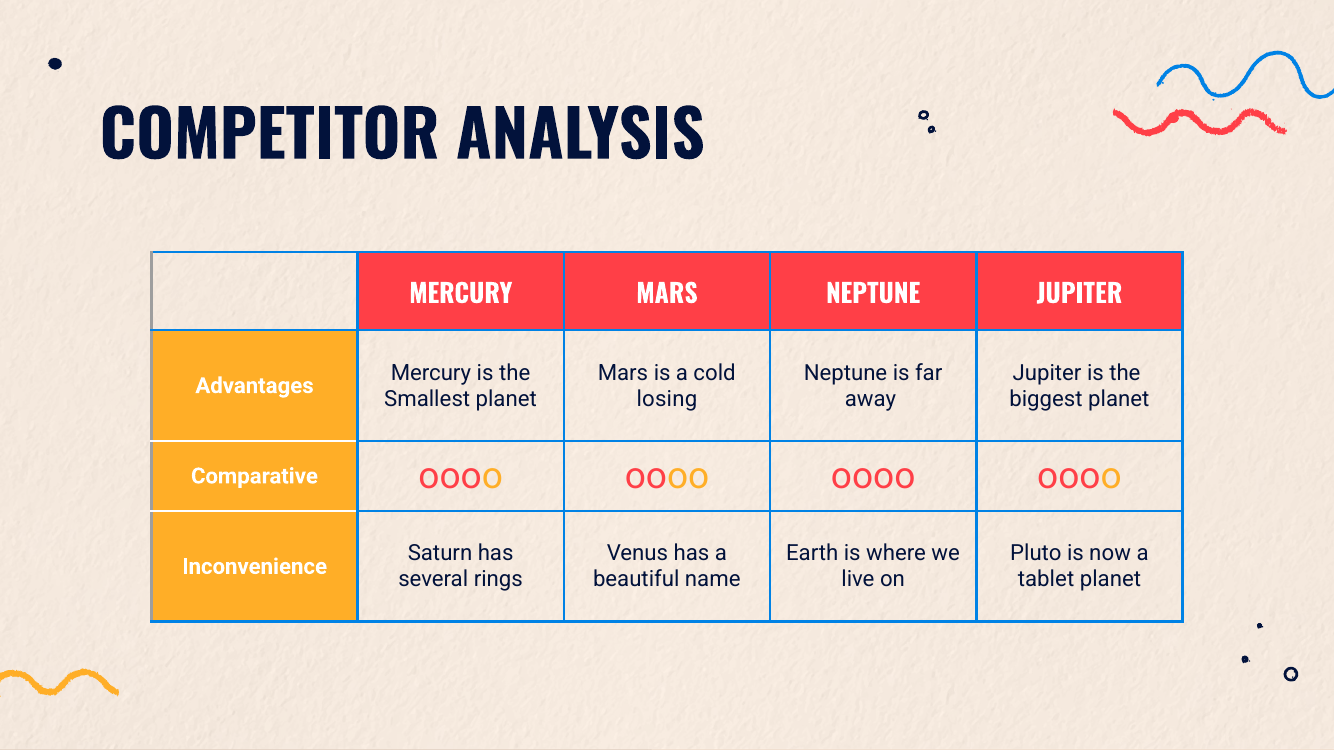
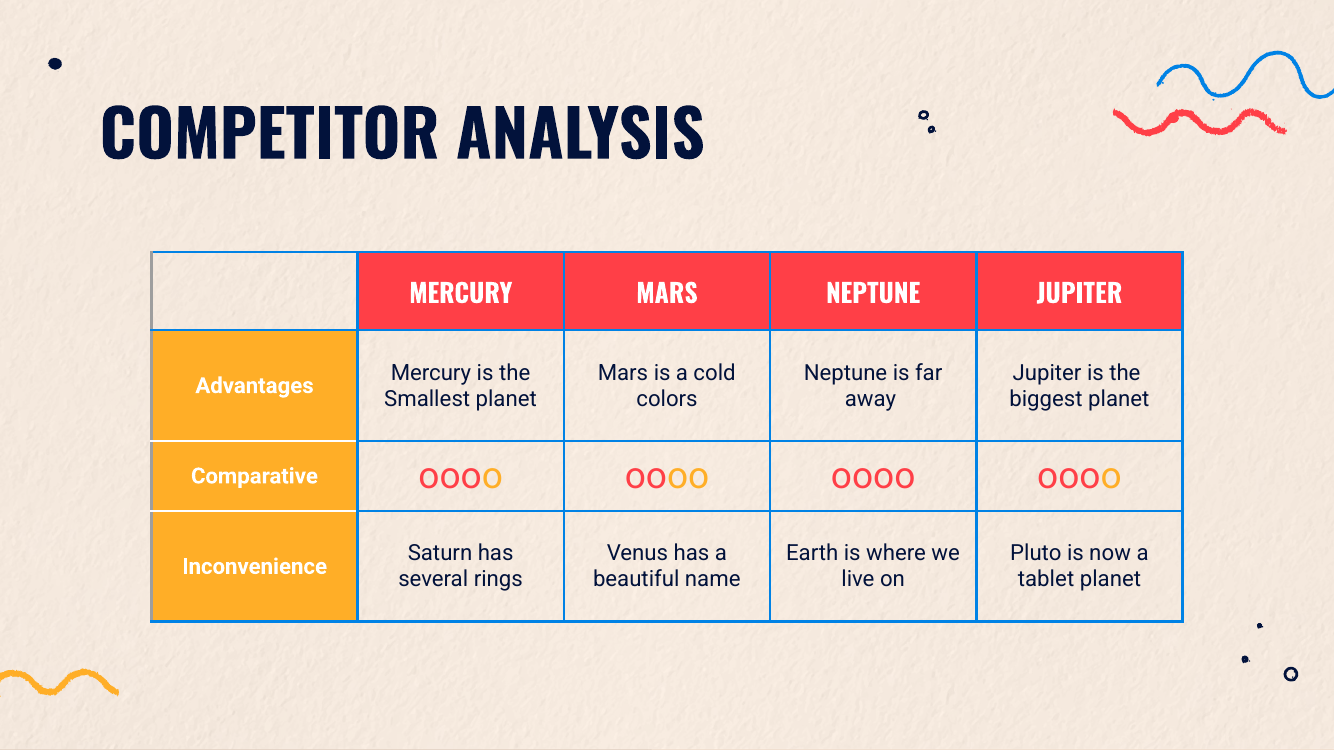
losing: losing -> colors (667, 399)
